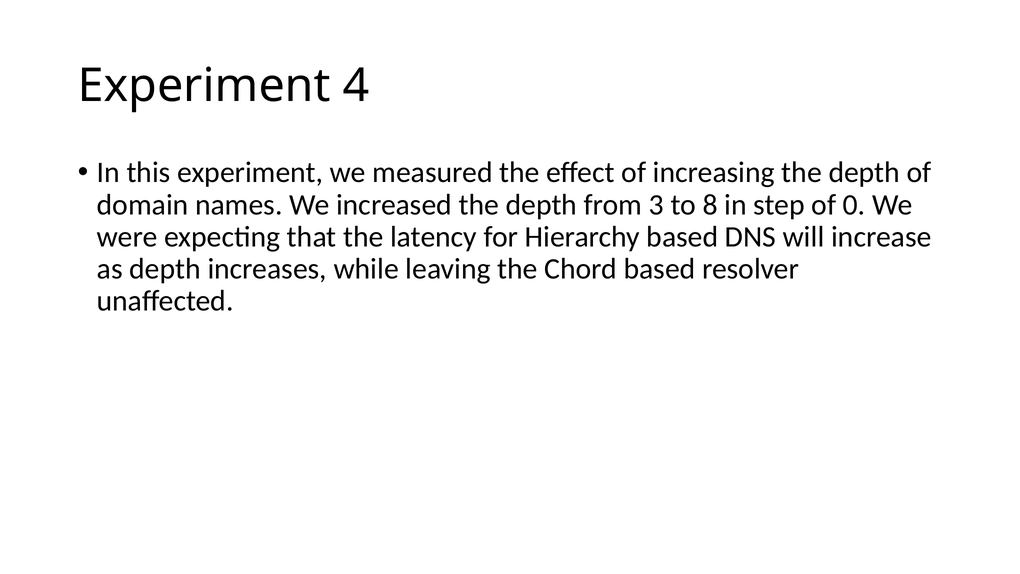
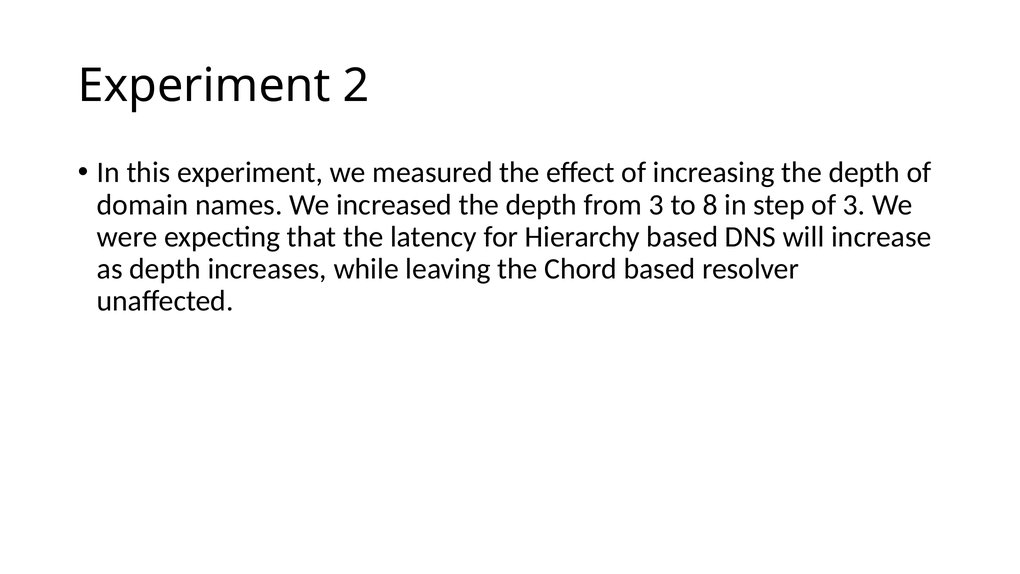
4: 4 -> 2 (356, 86)
of 0: 0 -> 3 (854, 205)
